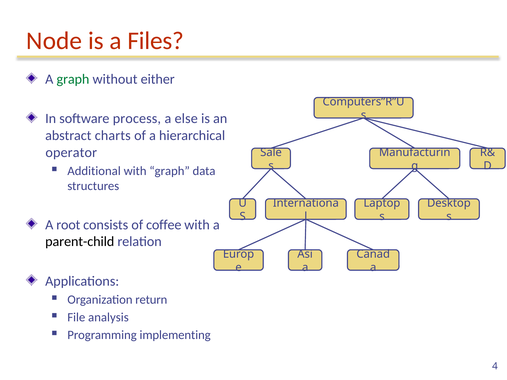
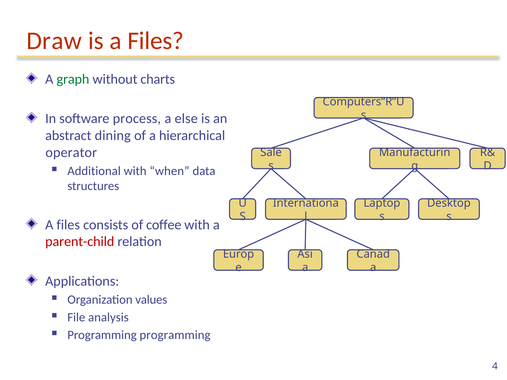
Node: Node -> Draw (54, 41)
either: either -> charts (158, 79)
charts: charts -> dining (113, 136)
with graph: graph -> when (169, 171)
root: root -> files (68, 225)
parent-child colour: black -> red (80, 242)
return: return -> values (151, 300)
Programming implementing: implementing -> programming (175, 335)
